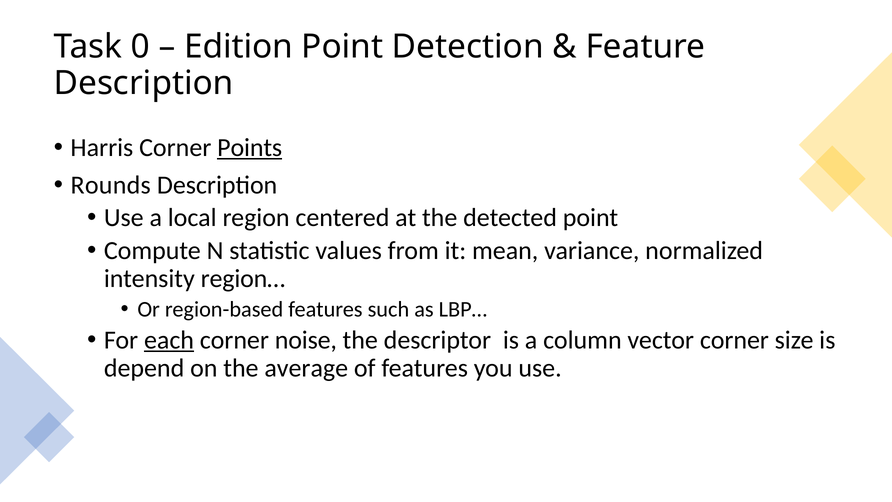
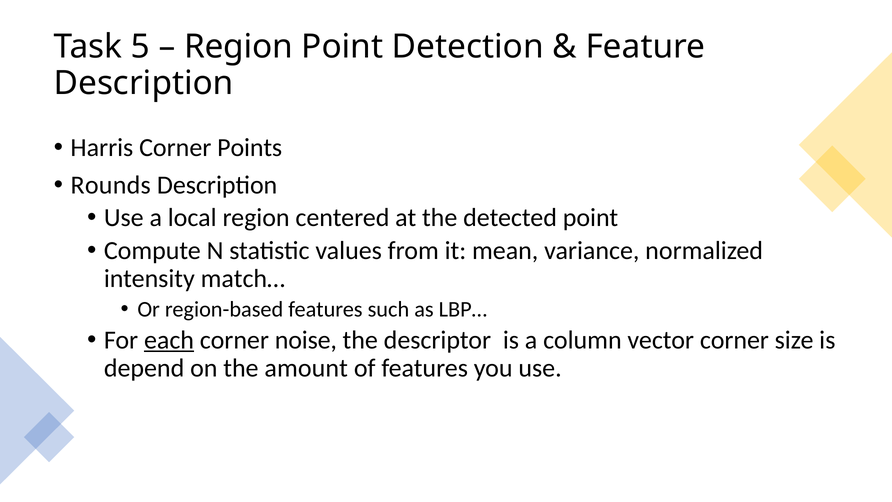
0: 0 -> 5 (141, 47)
Edition: Edition -> Region (239, 47)
Points underline: present -> none (250, 148)
region…: region… -> match… (243, 278)
average: average -> amount (306, 368)
